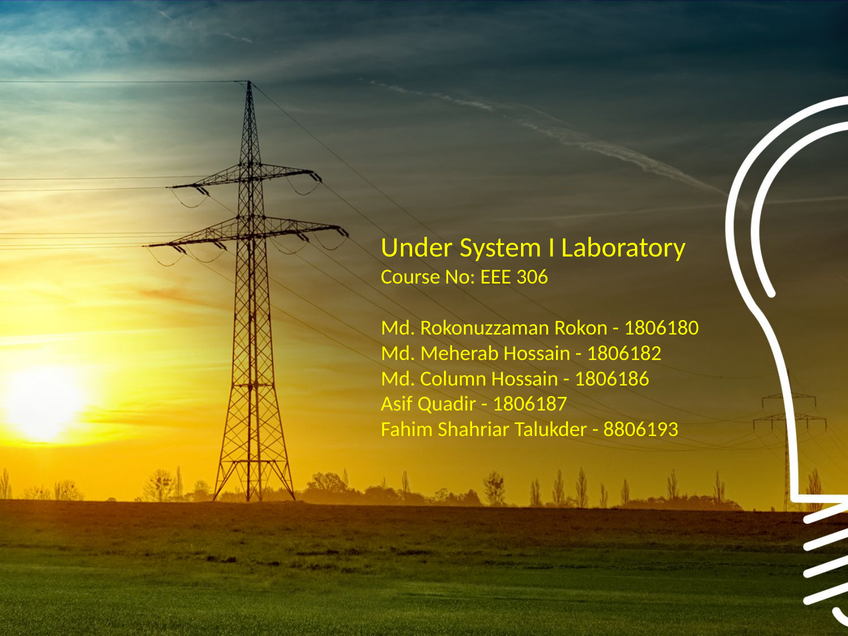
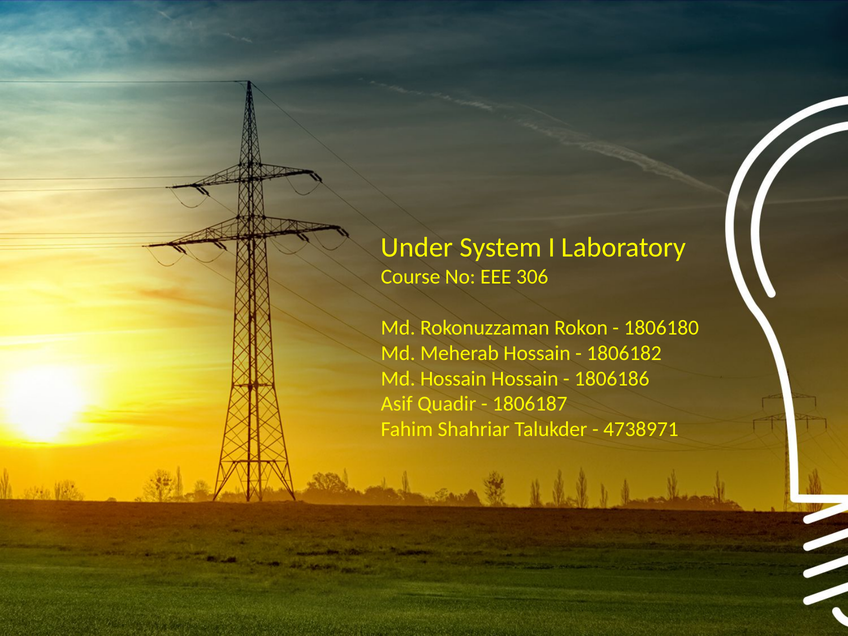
Md Column: Column -> Hossain (453, 379)
8806193: 8806193 -> 4738971 (641, 429)
